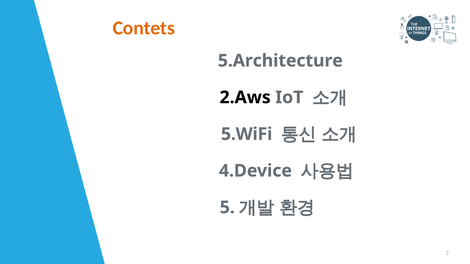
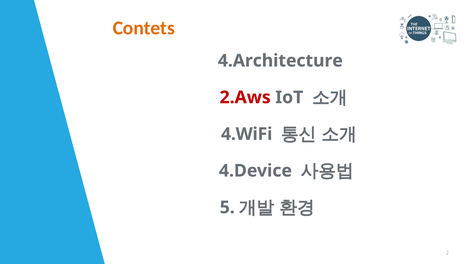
5.Architecture: 5.Architecture -> 4.Architecture (280, 61)
2.Aws colour: black -> red (245, 98)
5.WiFi: 5.WiFi -> 4.WiFi (247, 134)
